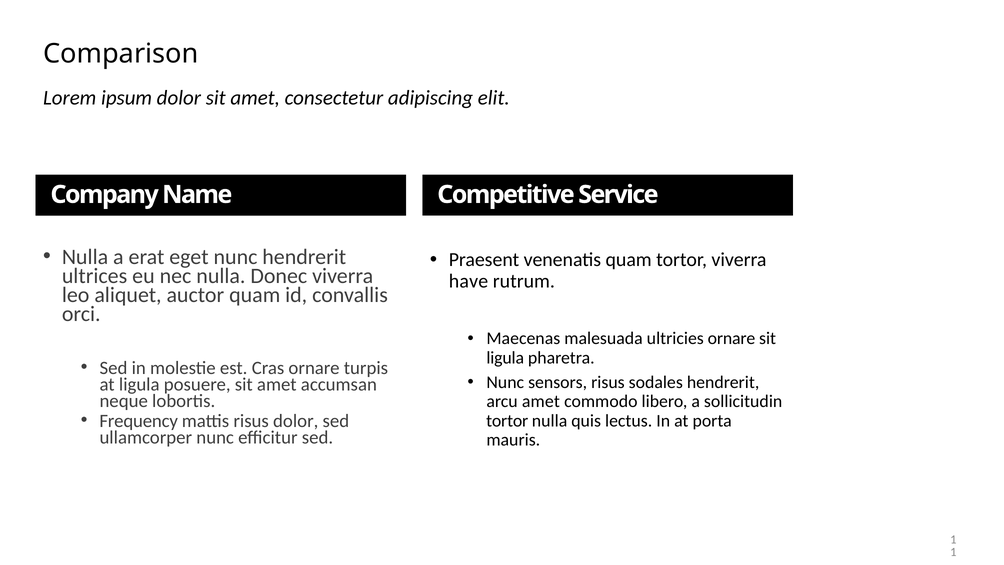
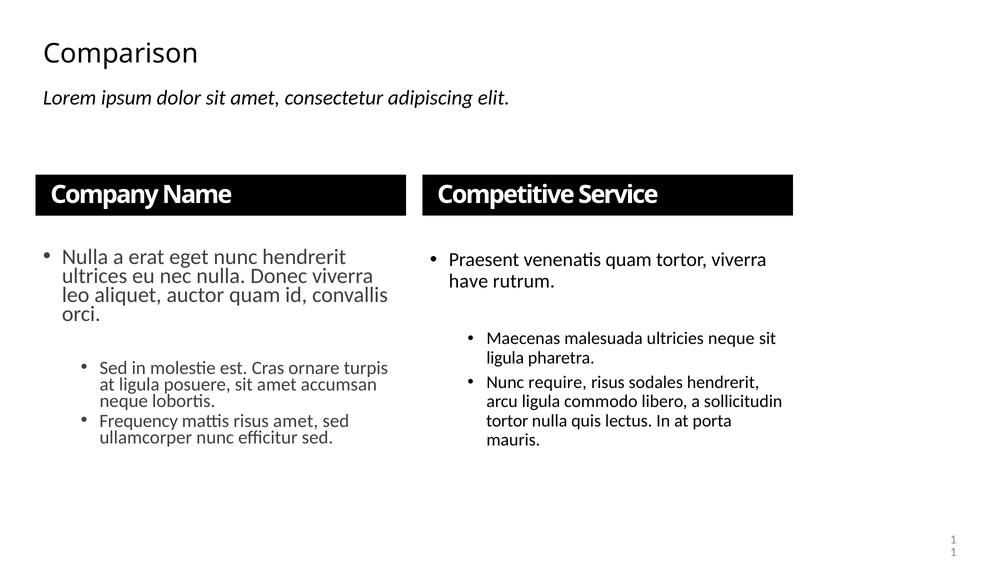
ultricies ornare: ornare -> neque (731, 338)
sensors: sensors -> require (558, 382)
arcu amet: amet -> ligula (541, 401)
risus dolor: dolor -> amet (296, 421)
